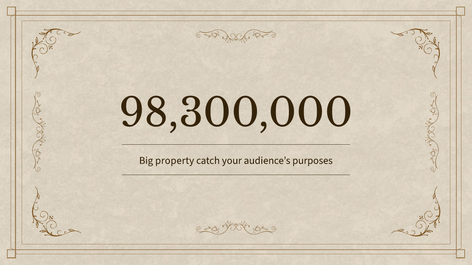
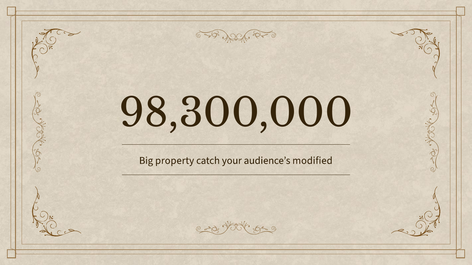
purposes: purposes -> modified (312, 161)
